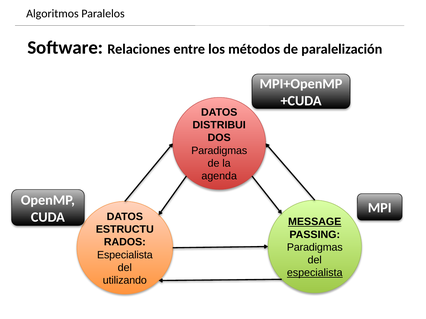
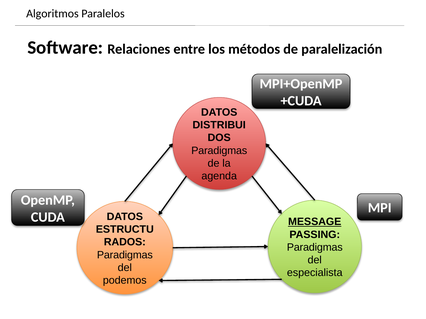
Especialista: Especialista -> Paradigmas (125, 255)
especialista underline: present -> none (315, 273)
utilizando: utilizando -> podemos (125, 281)
